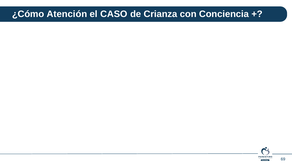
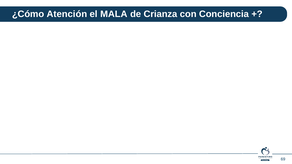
CASO: CASO -> MALA (114, 14)
